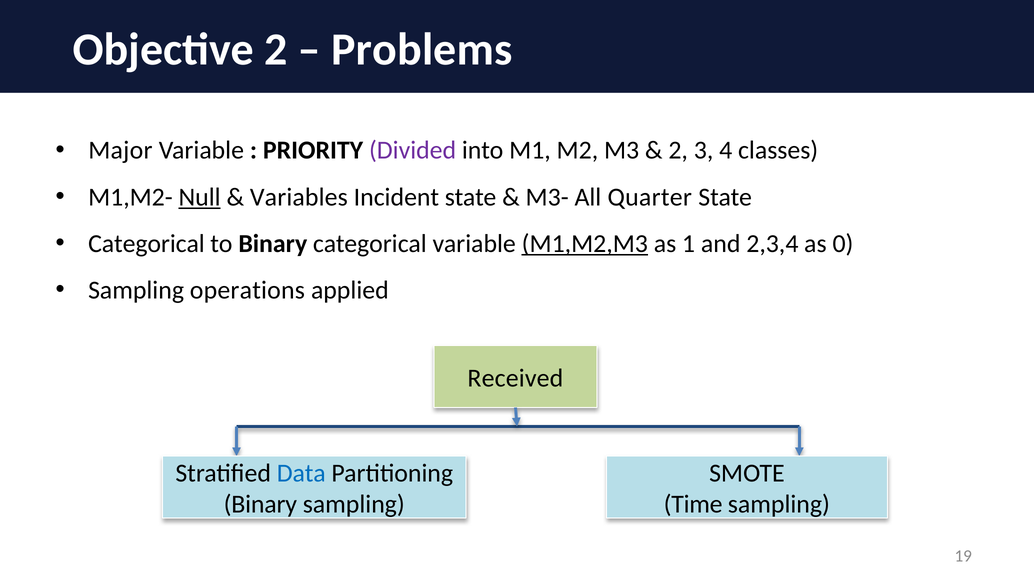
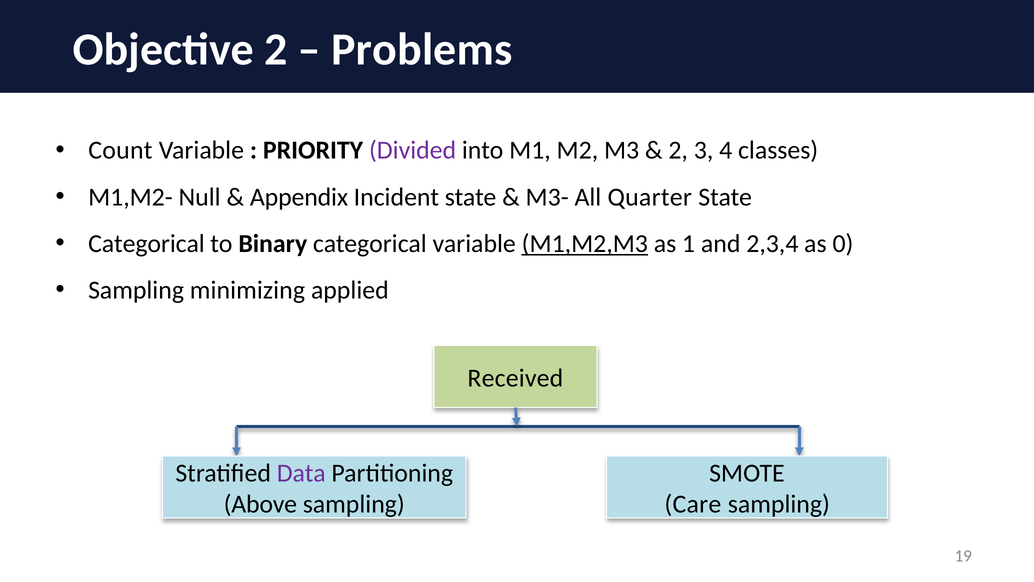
Major: Major -> Count (120, 150)
Null underline: present -> none (200, 197)
Variables: Variables -> Appendix (299, 197)
operations: operations -> minimizing (247, 290)
Data colour: blue -> purple (301, 473)
Time: Time -> Care (693, 504)
Binary: Binary -> Above (260, 504)
